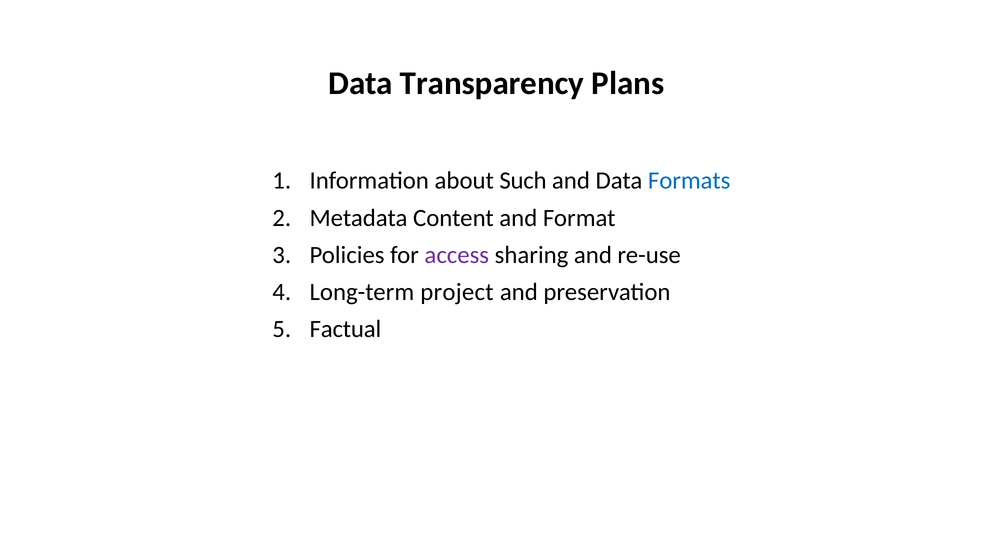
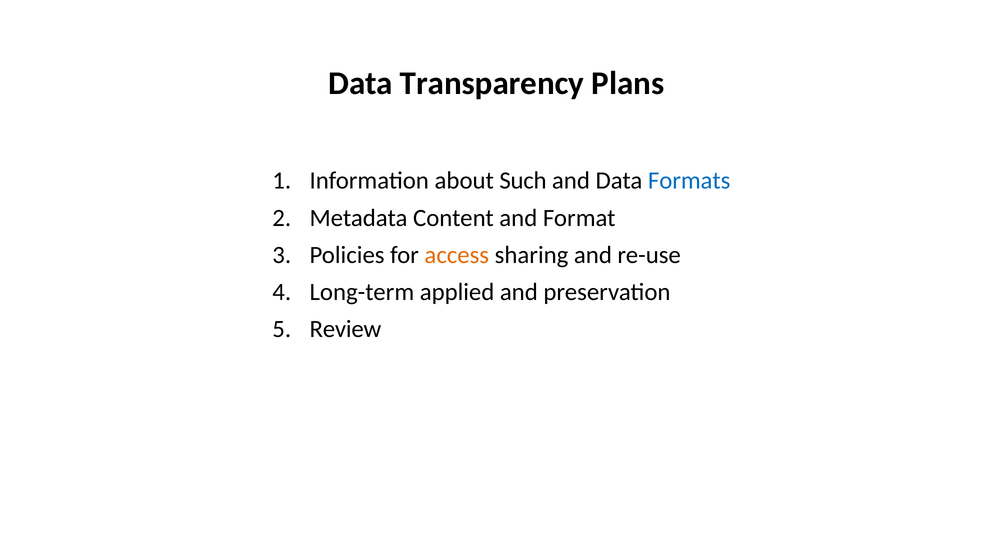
access colour: purple -> orange (457, 255)
project: project -> applied (457, 292)
Factual: Factual -> Review (345, 330)
